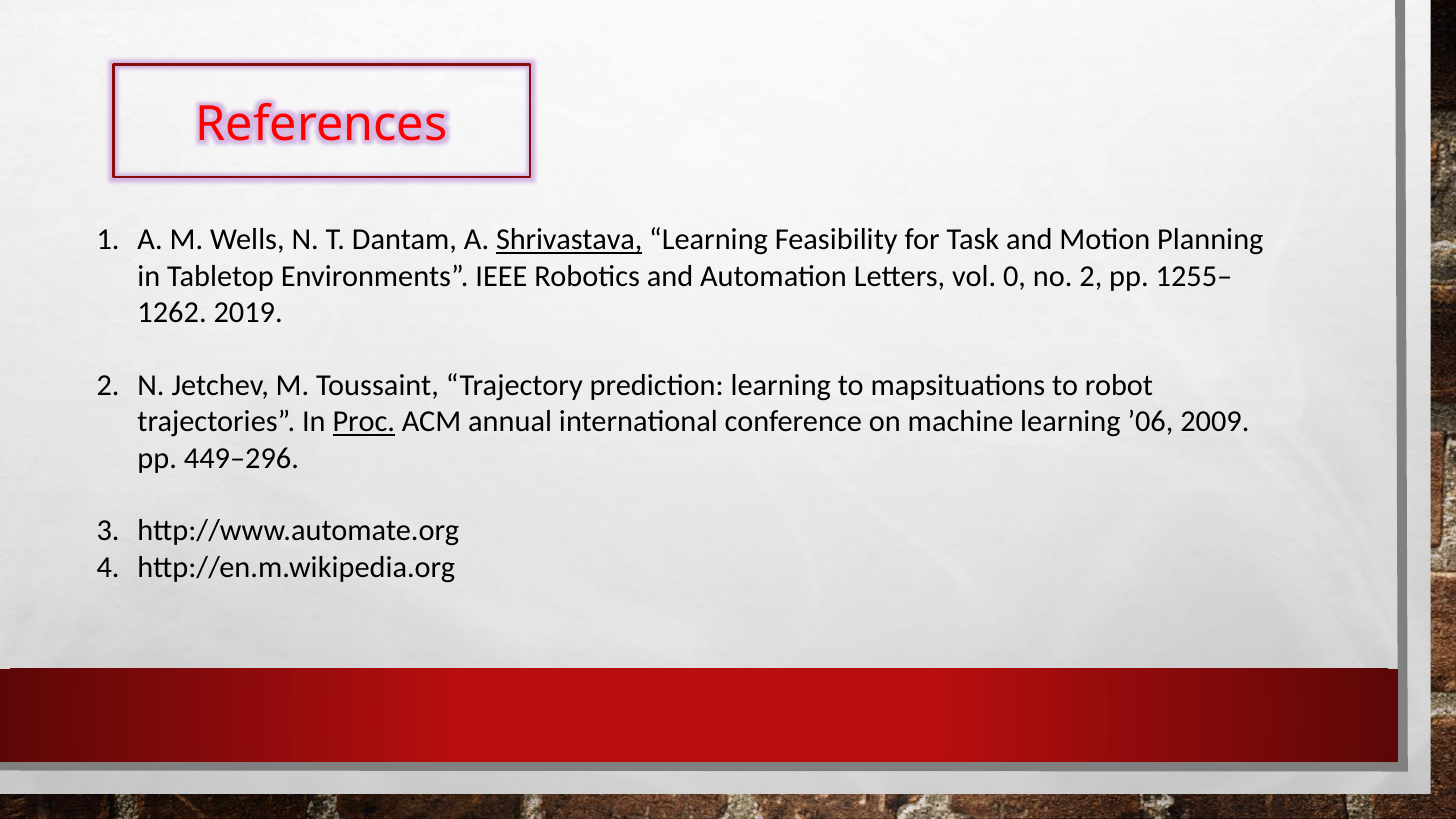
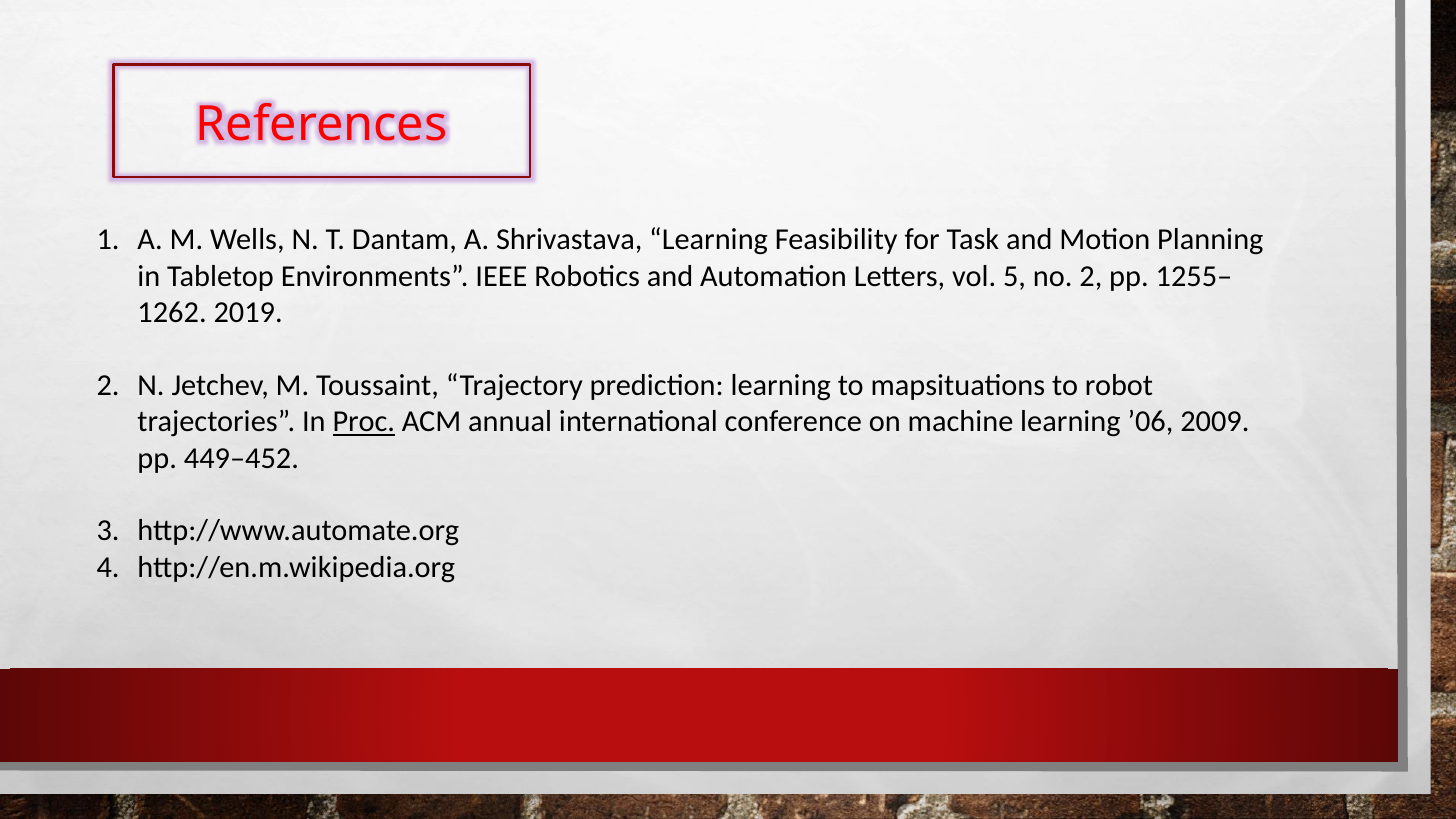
Shrivastava underline: present -> none (569, 240)
0: 0 -> 5 (1015, 276)
449–296: 449–296 -> 449–452 (241, 458)
